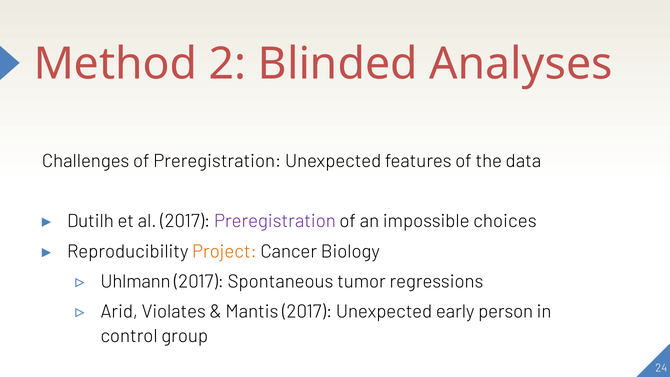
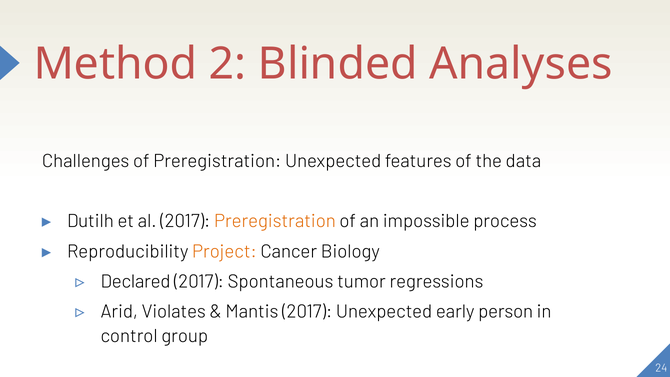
Preregistration colour: purple -> orange (275, 221)
choices: choices -> process (505, 221)
Uhlmann: Uhlmann -> Declared (135, 282)
